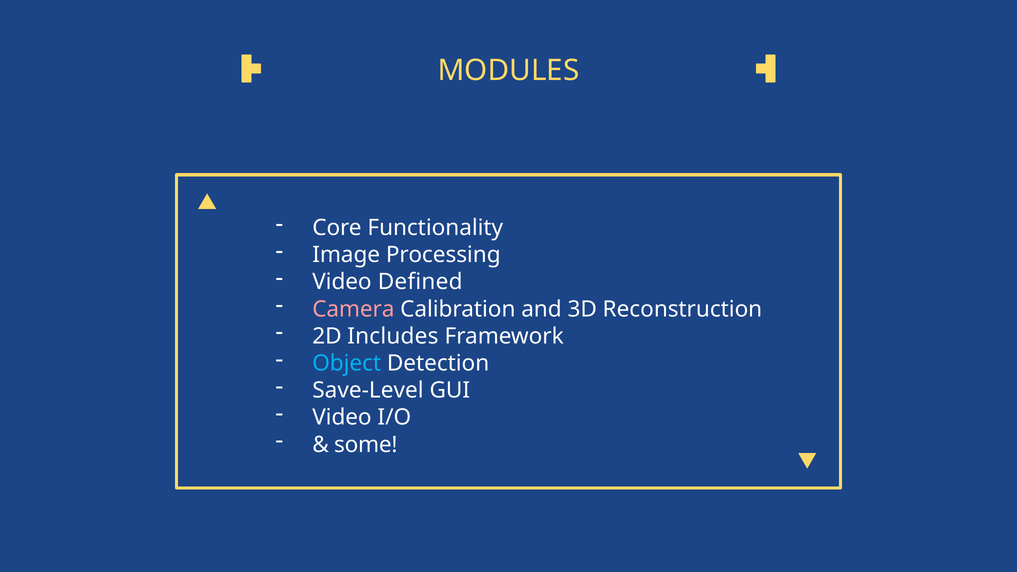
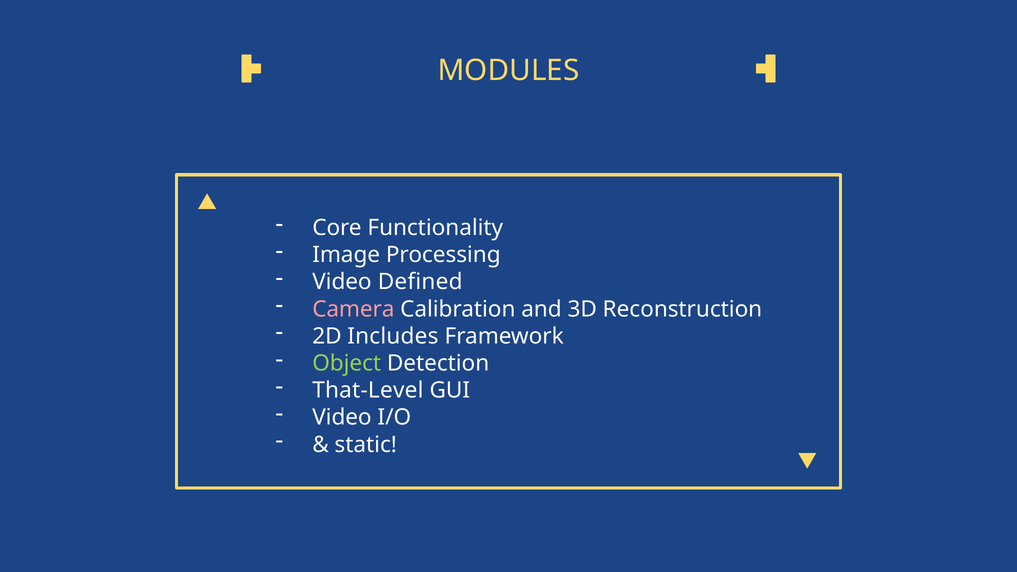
Object colour: light blue -> light green (347, 363)
Save-Level: Save-Level -> That-Level (368, 390)
some: some -> static (366, 445)
